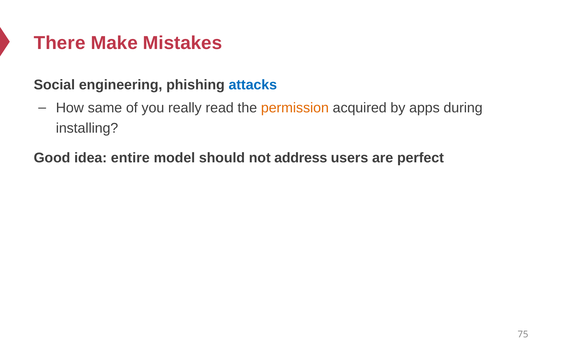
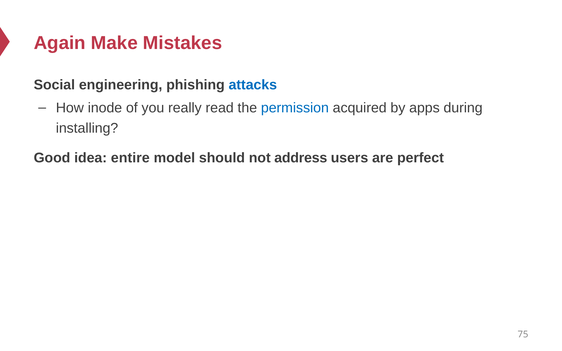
There: There -> Again (60, 43)
same: same -> inode (105, 108)
permission colour: orange -> blue (295, 108)
